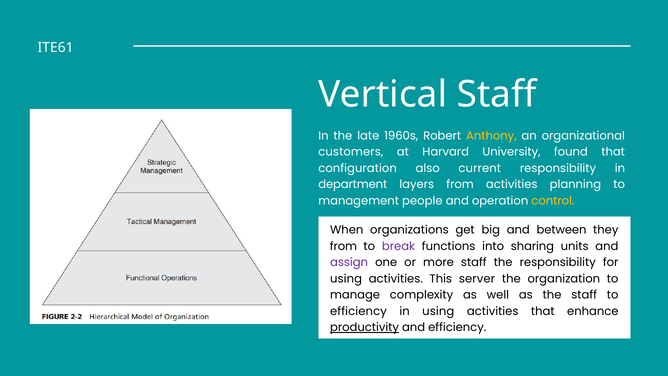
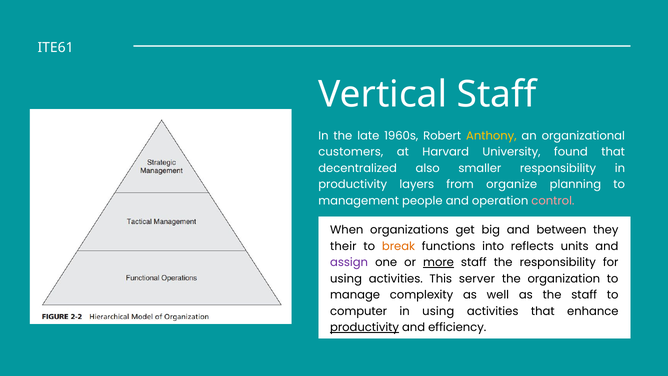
configuration: configuration -> decentralized (358, 168)
current: current -> smaller (480, 168)
department: department -> productivity (353, 184)
from activities: activities -> organize (512, 184)
control colour: yellow -> pink (553, 201)
from: from -> their (343, 246)
break colour: purple -> orange (398, 246)
sharing: sharing -> reflects (532, 246)
more underline: none -> present (439, 262)
efficiency: efficiency -> computer (359, 311)
